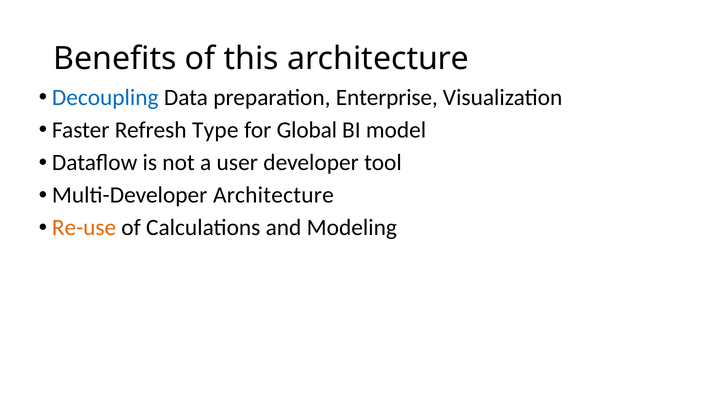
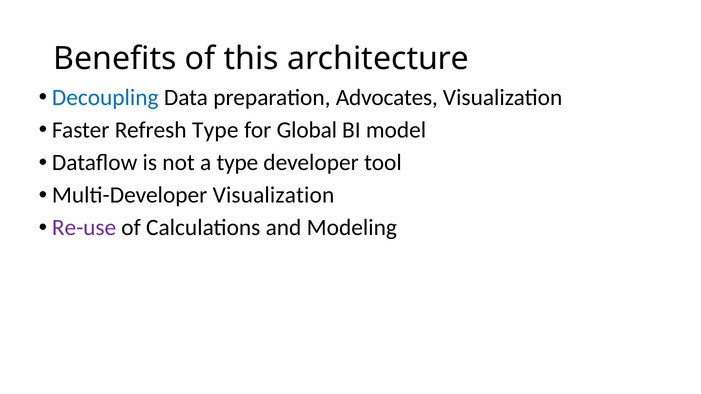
Enterprise: Enterprise -> Advocates (387, 98)
a user: user -> type (237, 163)
Multi-Developer Architecture: Architecture -> Visualization (273, 195)
Re-use colour: orange -> purple (84, 228)
